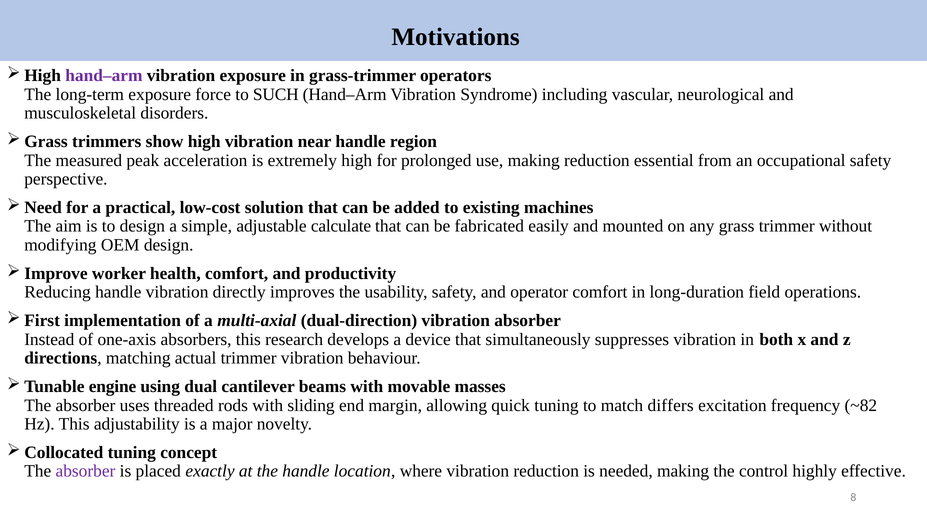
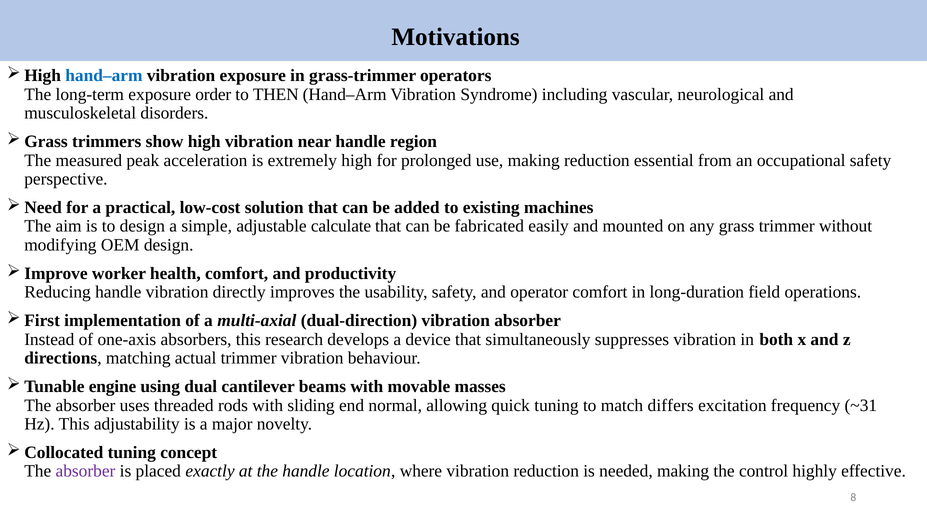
hand–arm colour: purple -> blue (104, 76)
force: force -> order (213, 94)
SUCH: SUCH -> THEN (276, 94)
margin: margin -> normal (395, 406)
~82: ~82 -> ~31 (861, 406)
